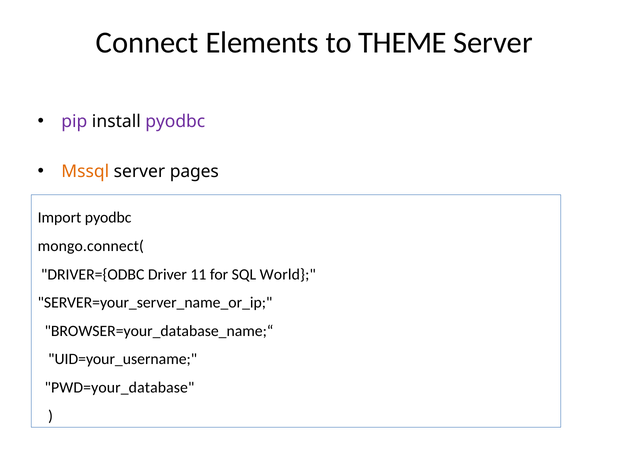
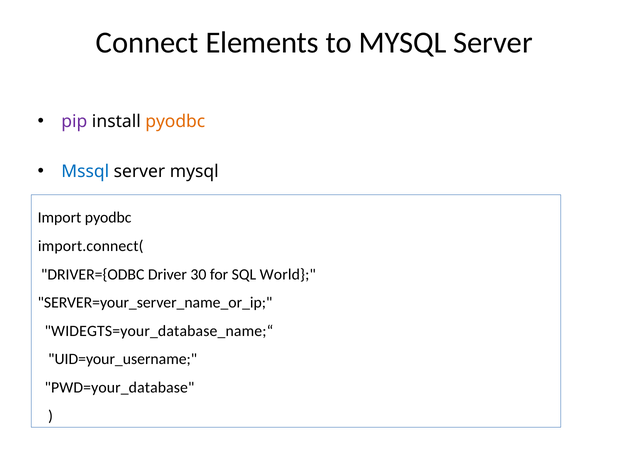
to THEME: THEME -> MYSQL (402, 43)
pyodbc colour: purple -> orange (175, 122)
Mssql colour: orange -> blue (85, 171)
server pages: pages -> mysql (194, 171)
mongo.connect(: mongo.connect( -> import.connect( (91, 246)
11: 11 -> 30 (198, 274)
BROWSER=your_database_name;“: BROWSER=your_database_name;“ -> WIDEGTS=your_database_name;“ (159, 331)
